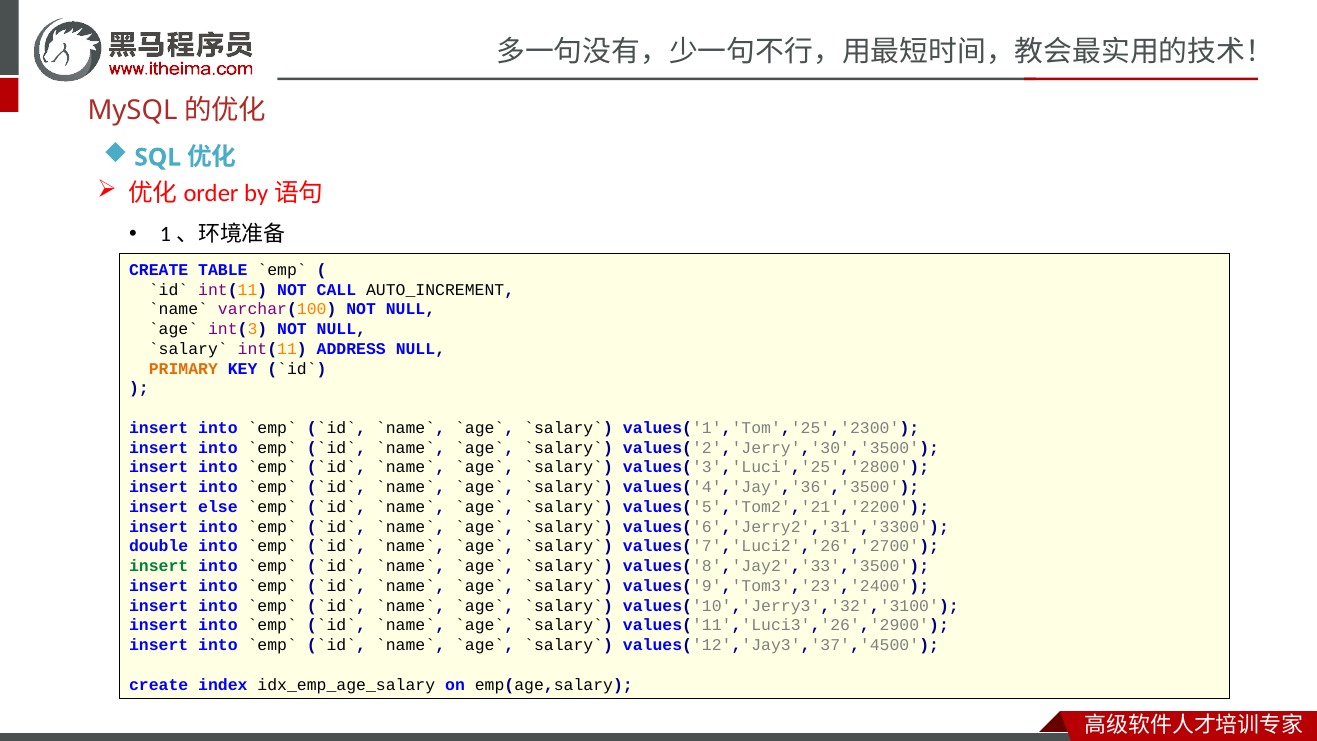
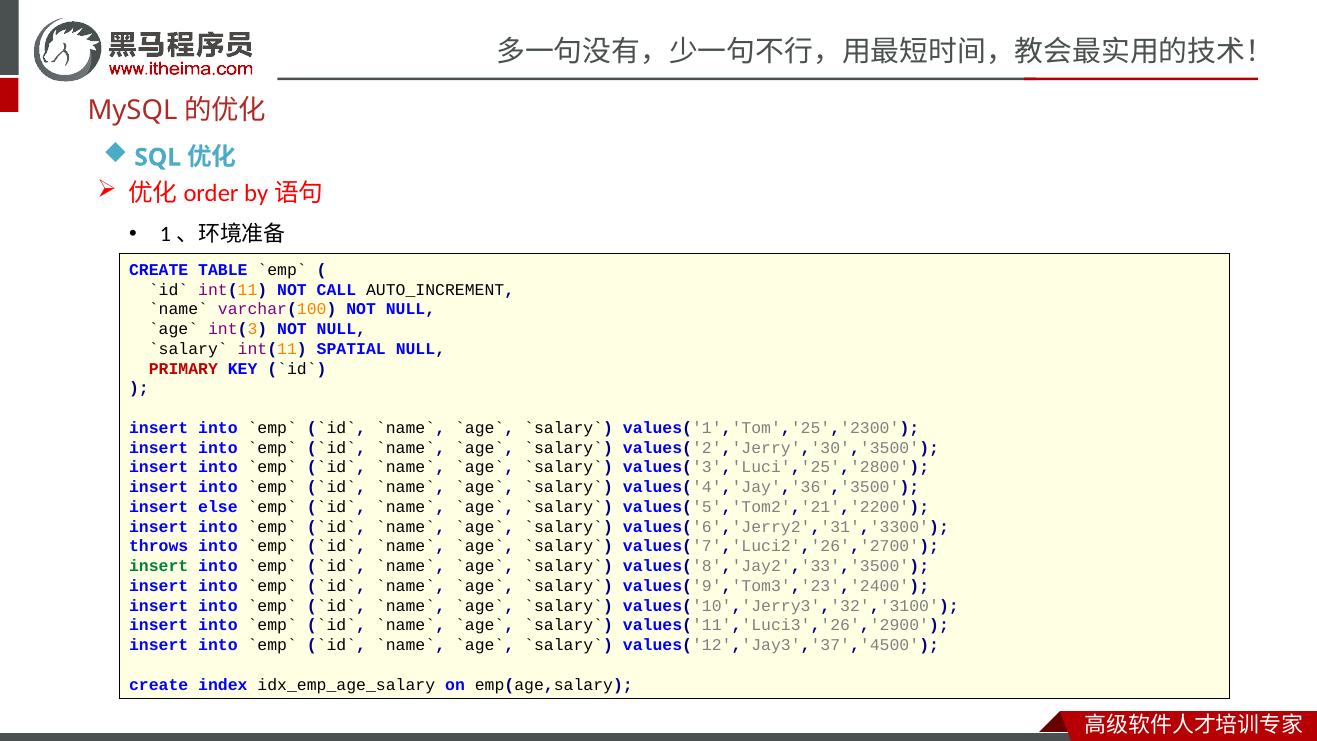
ADDRESS: ADDRESS -> SPATIAL (351, 349)
PRIMARY colour: orange -> red (183, 369)
double: double -> throws (159, 546)
